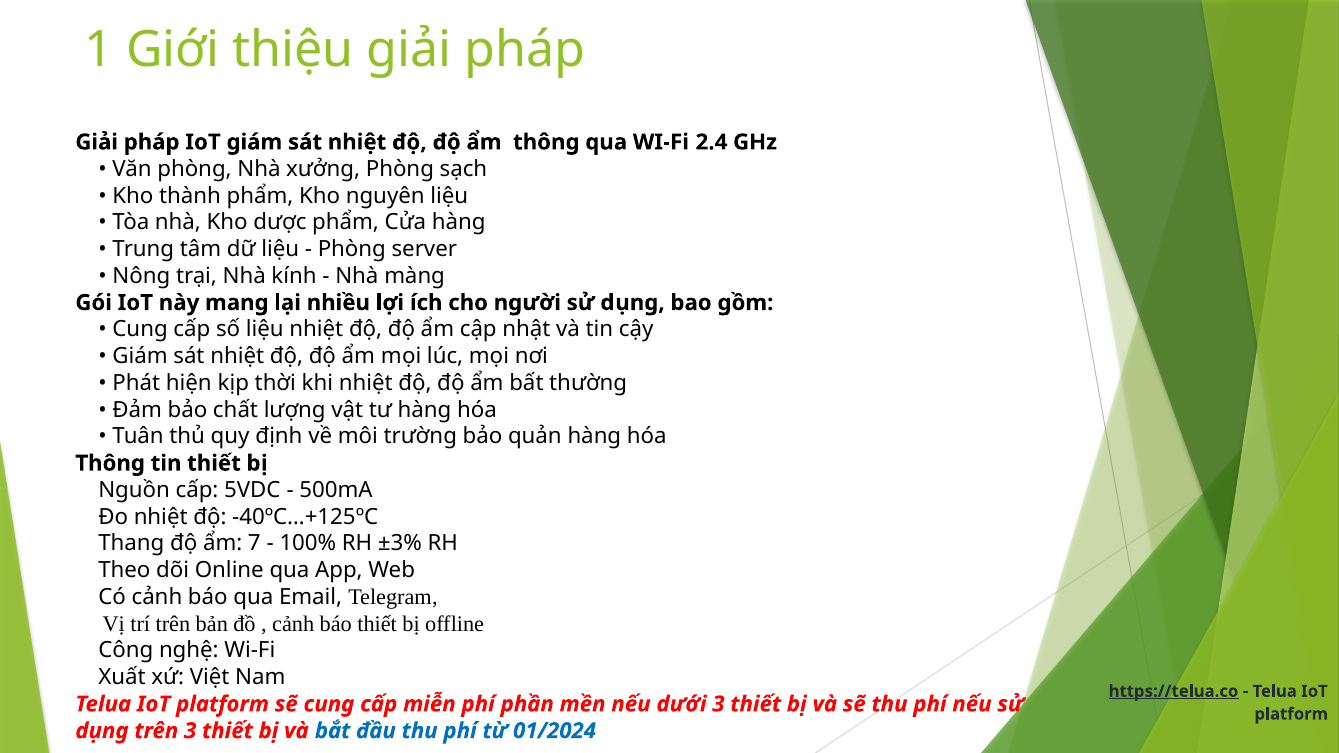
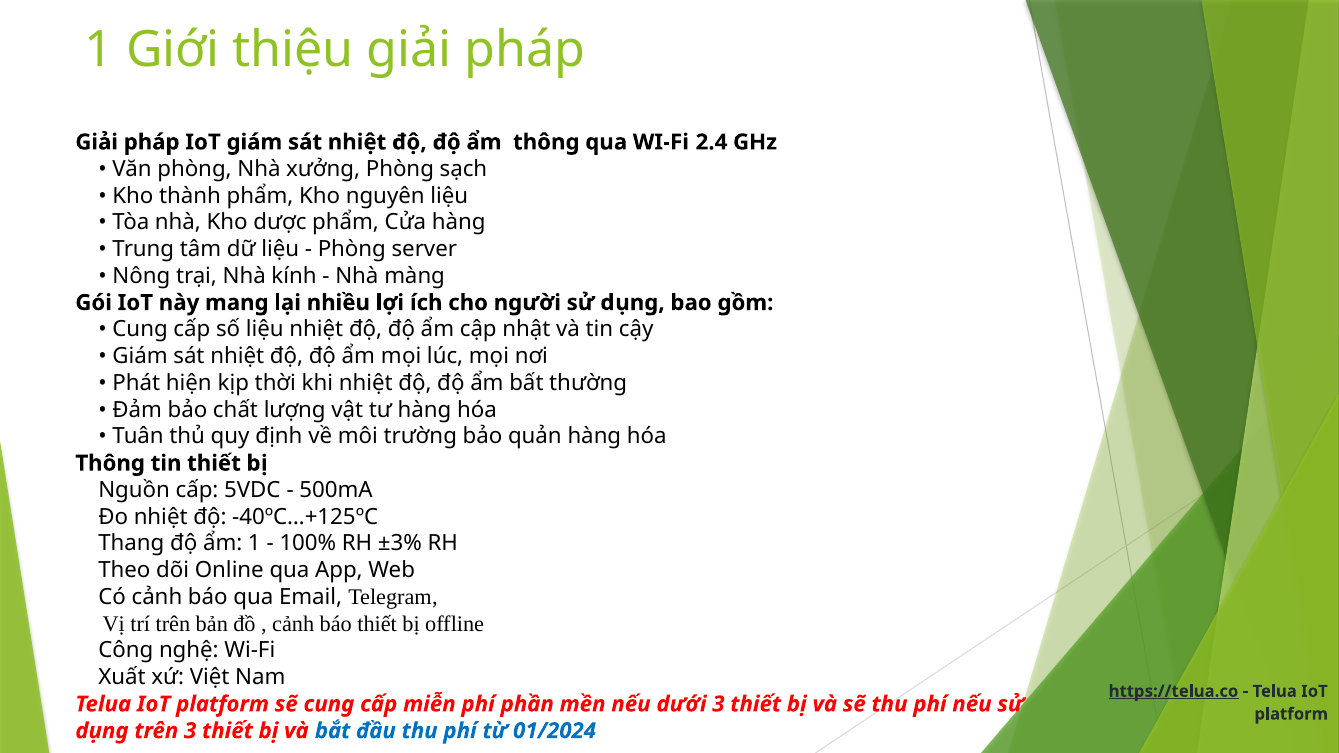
ẩm 7: 7 -> 1 (254, 544)
